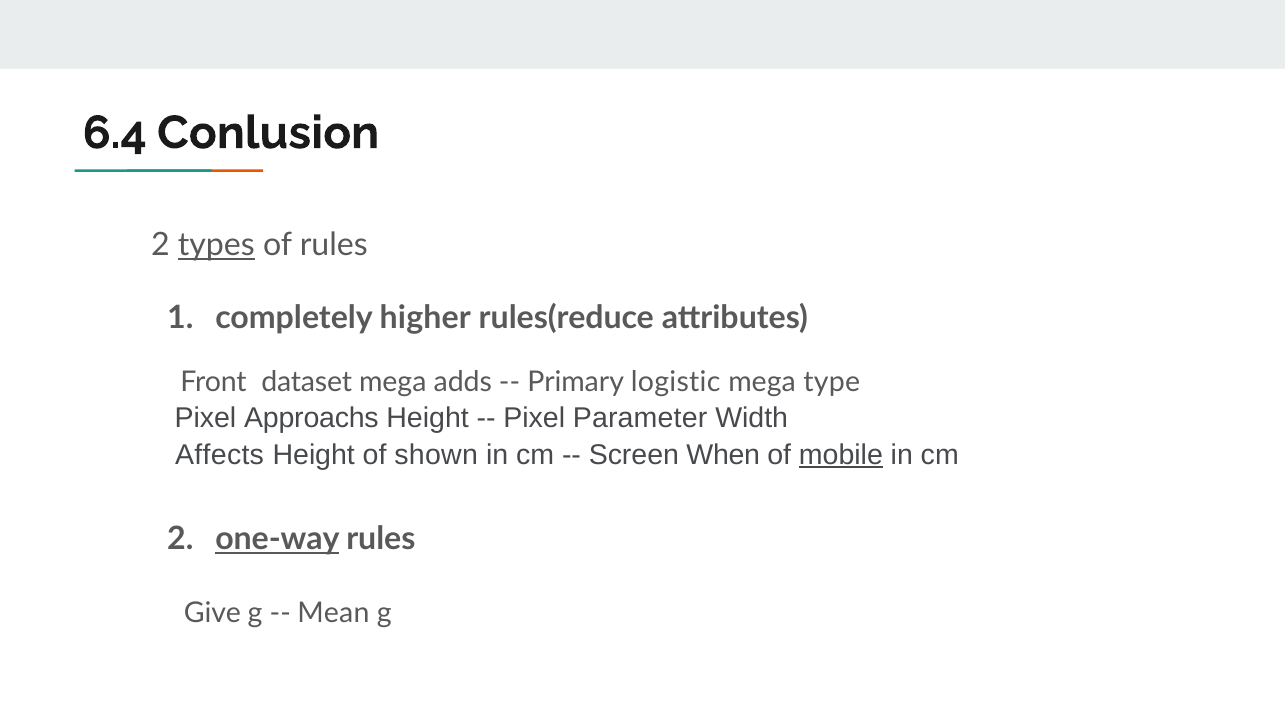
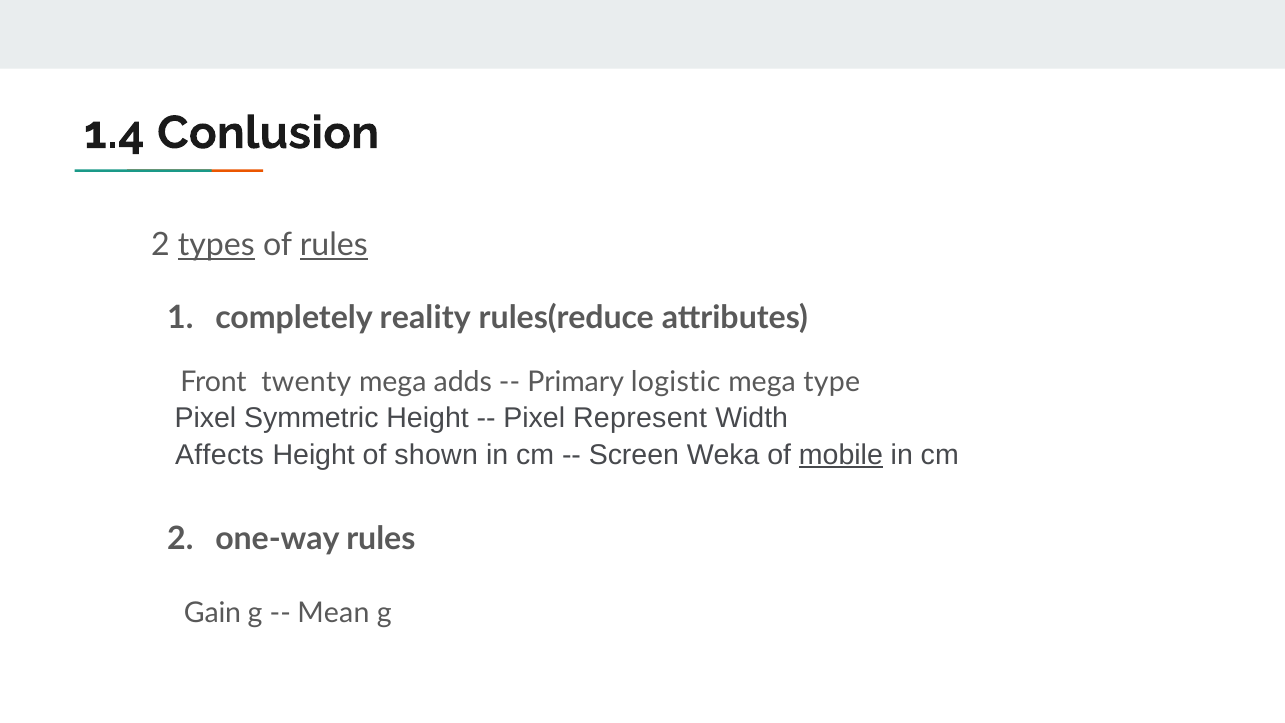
6.4: 6.4 -> 1.4 (114, 133)
rules underline: none -> present (334, 245)
higher: higher -> reality (425, 318)
dataset: dataset -> twenty (306, 382)
Approachs: Approachs -> Symmetric (311, 418)
Parameter: Parameter -> Represent (640, 418)
When: When -> Weka (723, 454)
one-way underline: present -> none (277, 539)
Give: Give -> Gain (213, 613)
